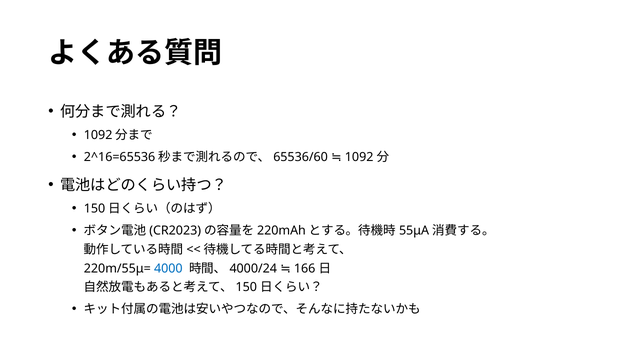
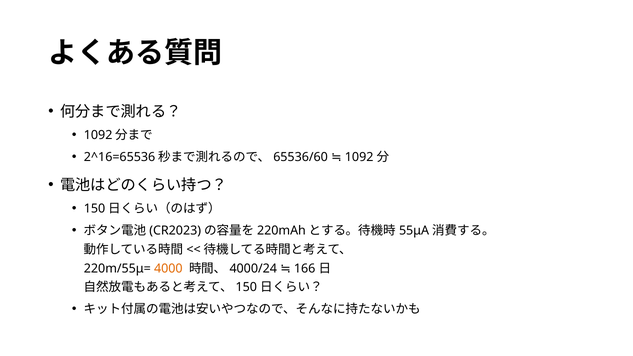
4000 colour: blue -> orange (168, 268)
